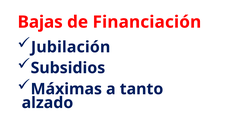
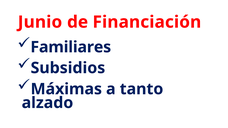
Bajas: Bajas -> Junio (40, 22)
Jubilación: Jubilación -> Familiares (71, 47)
